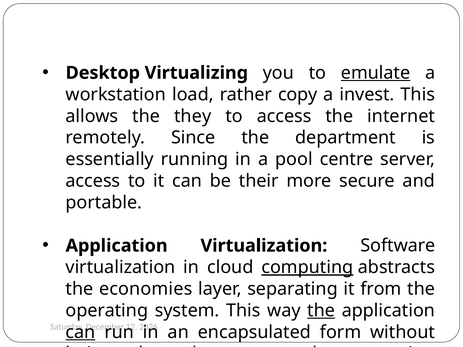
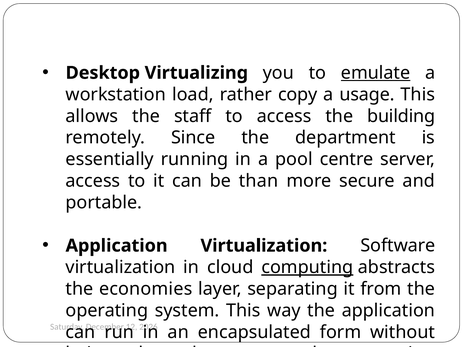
invest: invest -> usage (367, 95)
they: they -> staff (193, 116)
internet: internet -> building (401, 116)
their: their -> than (259, 181)
the underline: present -> none (321, 311)
can underline: present -> none (81, 332)
